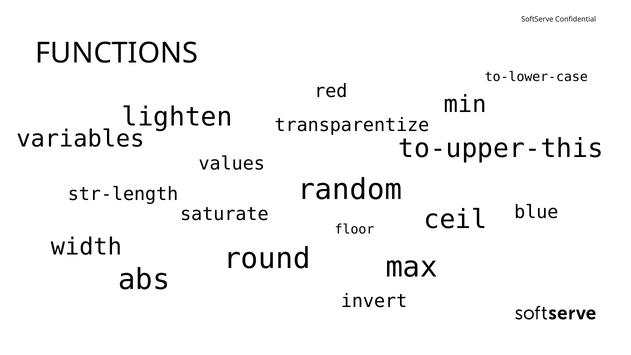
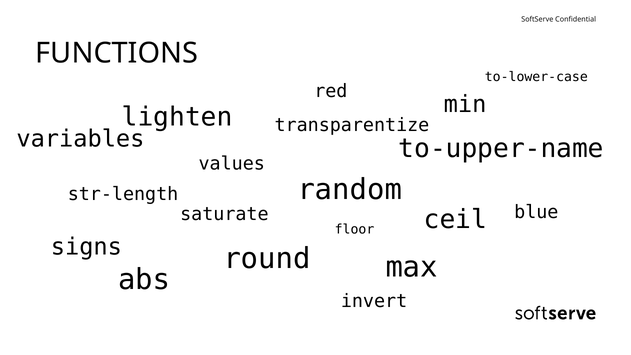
to-upper-this: to-upper-this -> to-upper-name (501, 149)
width: width -> signs (86, 247)
